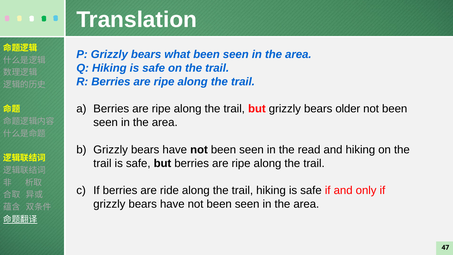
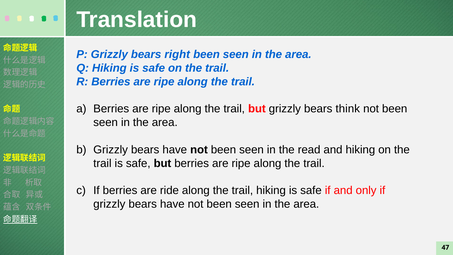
what: what -> right (177, 54)
older: older -> think (348, 109)
